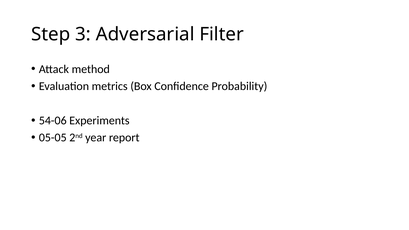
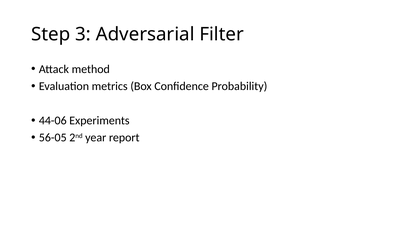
54-06: 54-06 -> 44-06 (53, 121)
05-05: 05-05 -> 56-05 (53, 138)
